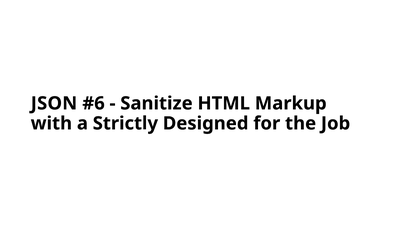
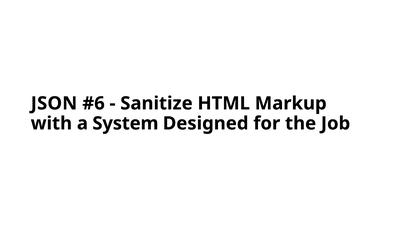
Strictly: Strictly -> System (125, 123)
